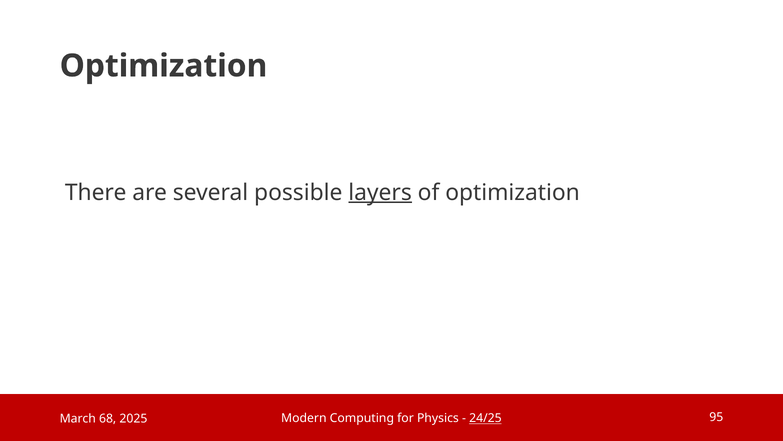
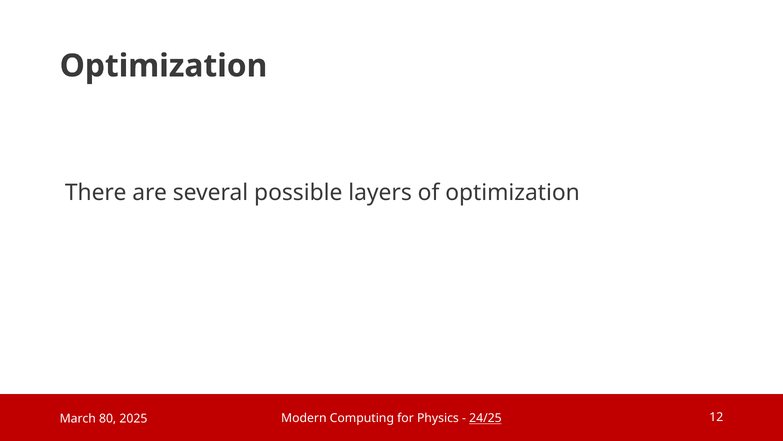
layers underline: present -> none (380, 192)
68: 68 -> 80 (108, 418)
95: 95 -> 12 (716, 417)
